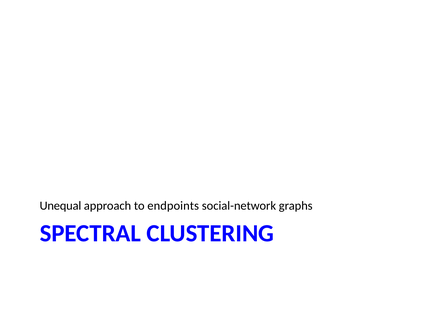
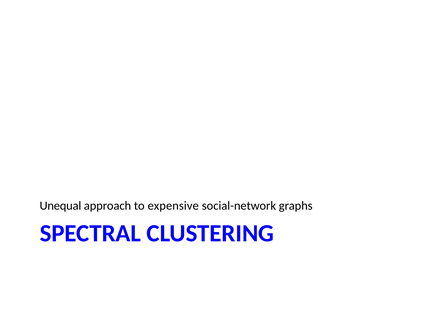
endpoints: endpoints -> expensive (173, 206)
